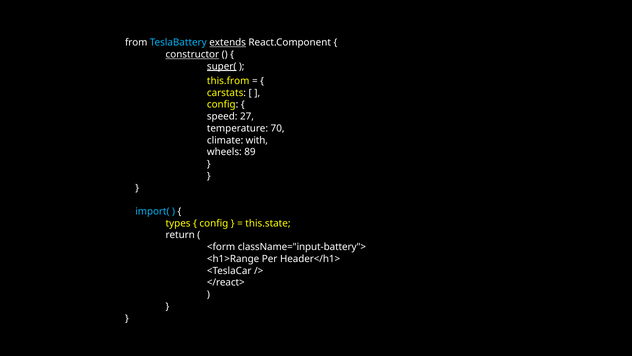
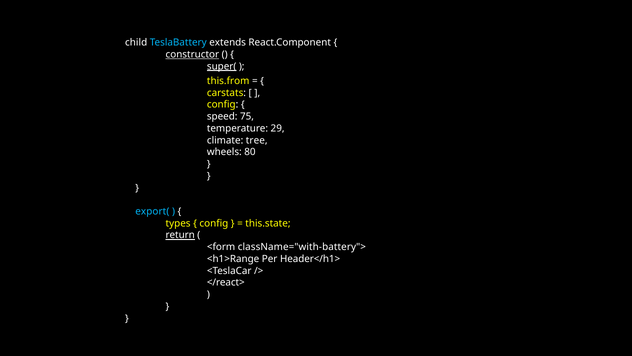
from: from -> child (136, 43)
extends underline: present -> none (228, 43)
27: 27 -> 75 (247, 116)
70: 70 -> 29 (278, 128)
with: with -> tree (257, 140)
89: 89 -> 80 (250, 152)
import(: import( -> export( (152, 211)
return underline: none -> present (180, 235)
className="input-battery">: className="input-battery"> -> className="with-battery"> (302, 247)
